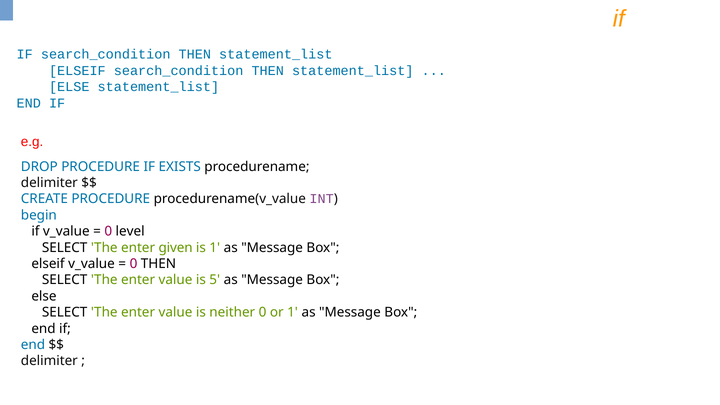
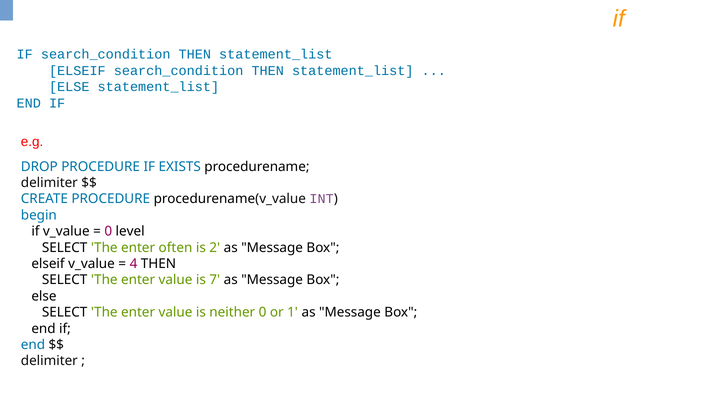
given: given -> often (175, 248)
is 1: 1 -> 2 (215, 248)
0: 0 -> 4 (134, 264)
5: 5 -> 7 (215, 280)
